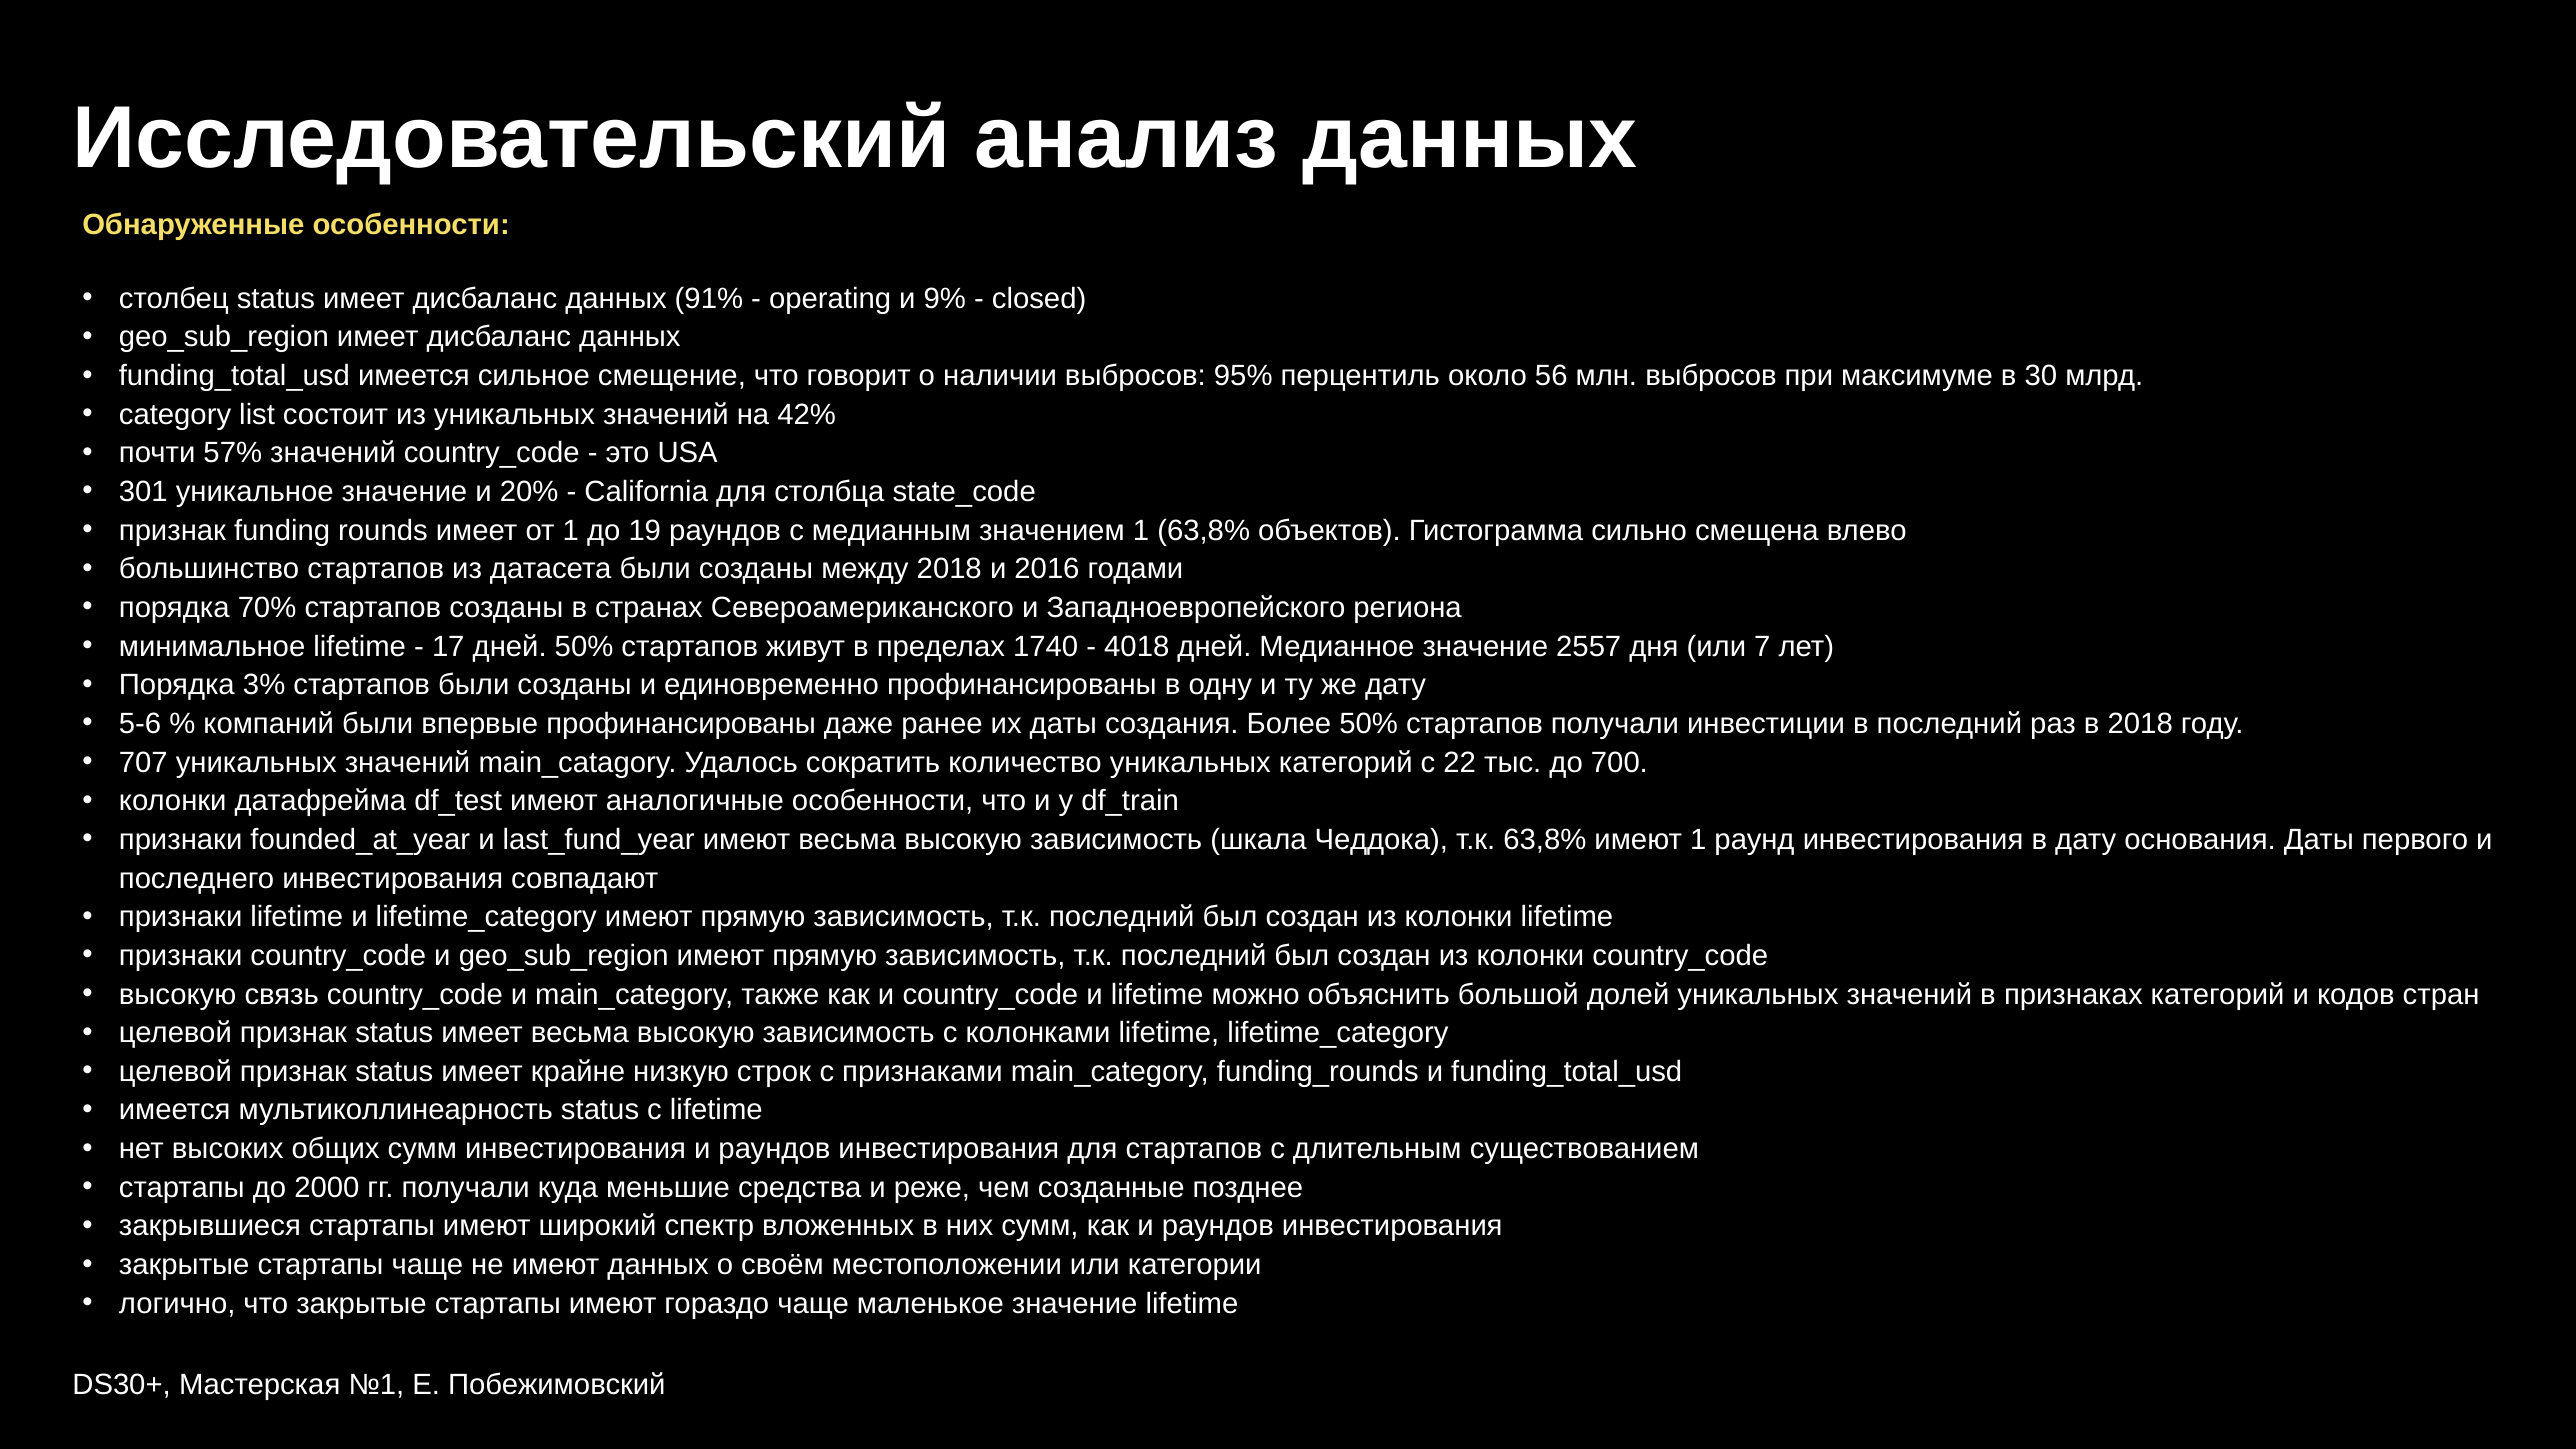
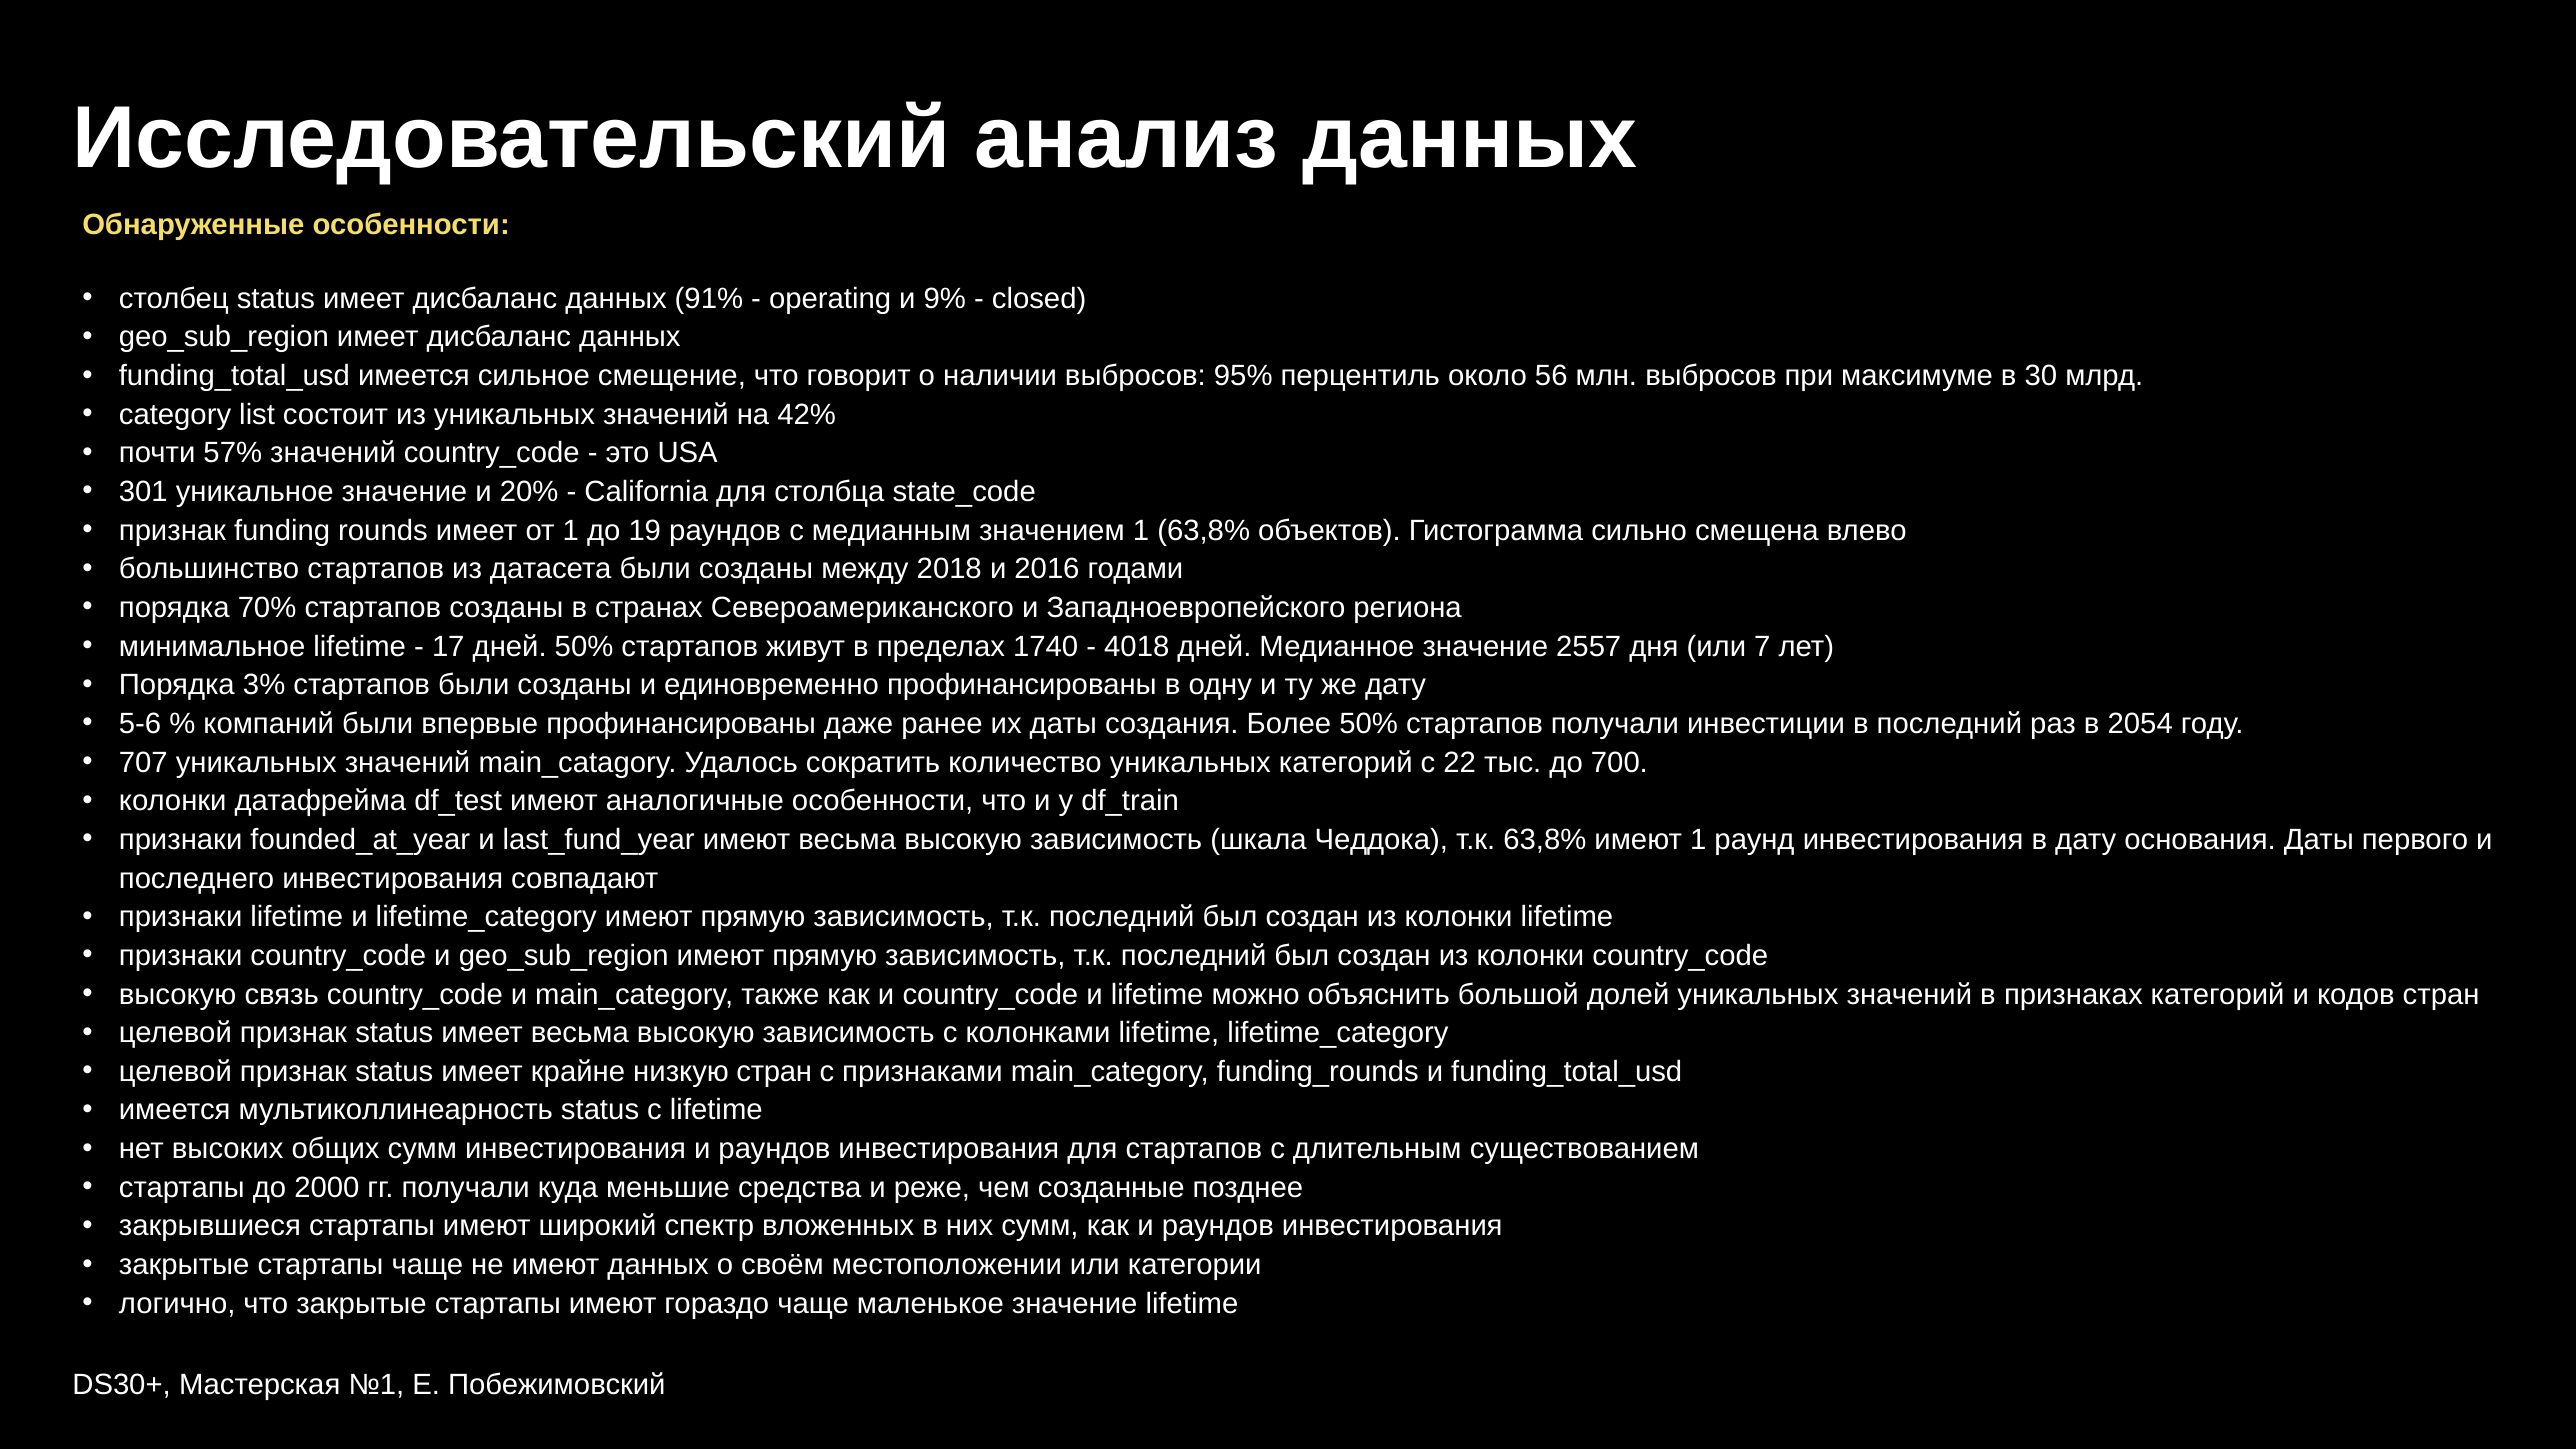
в 2018: 2018 -> 2054 (2140, 724)
низкую строк: строк -> стран (774, 1072)
